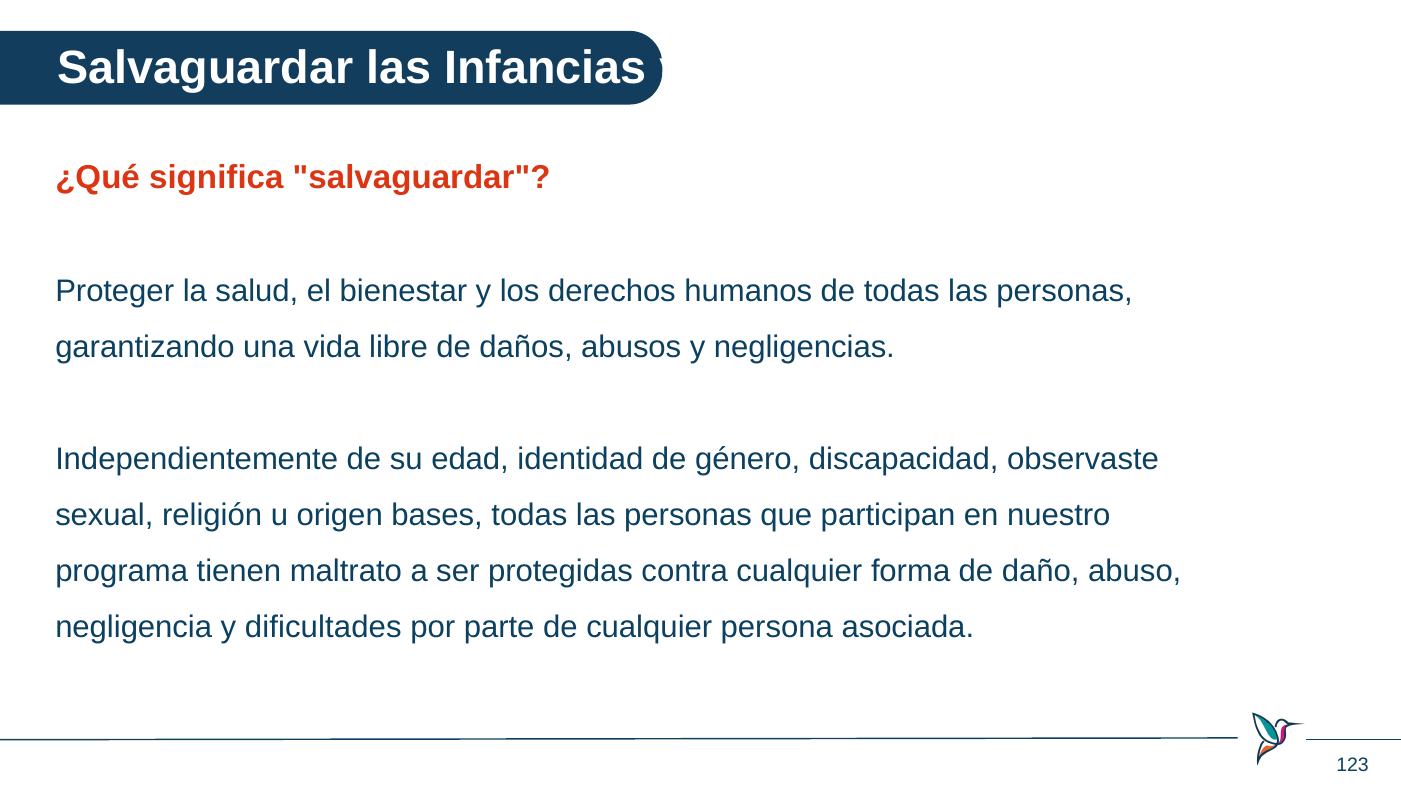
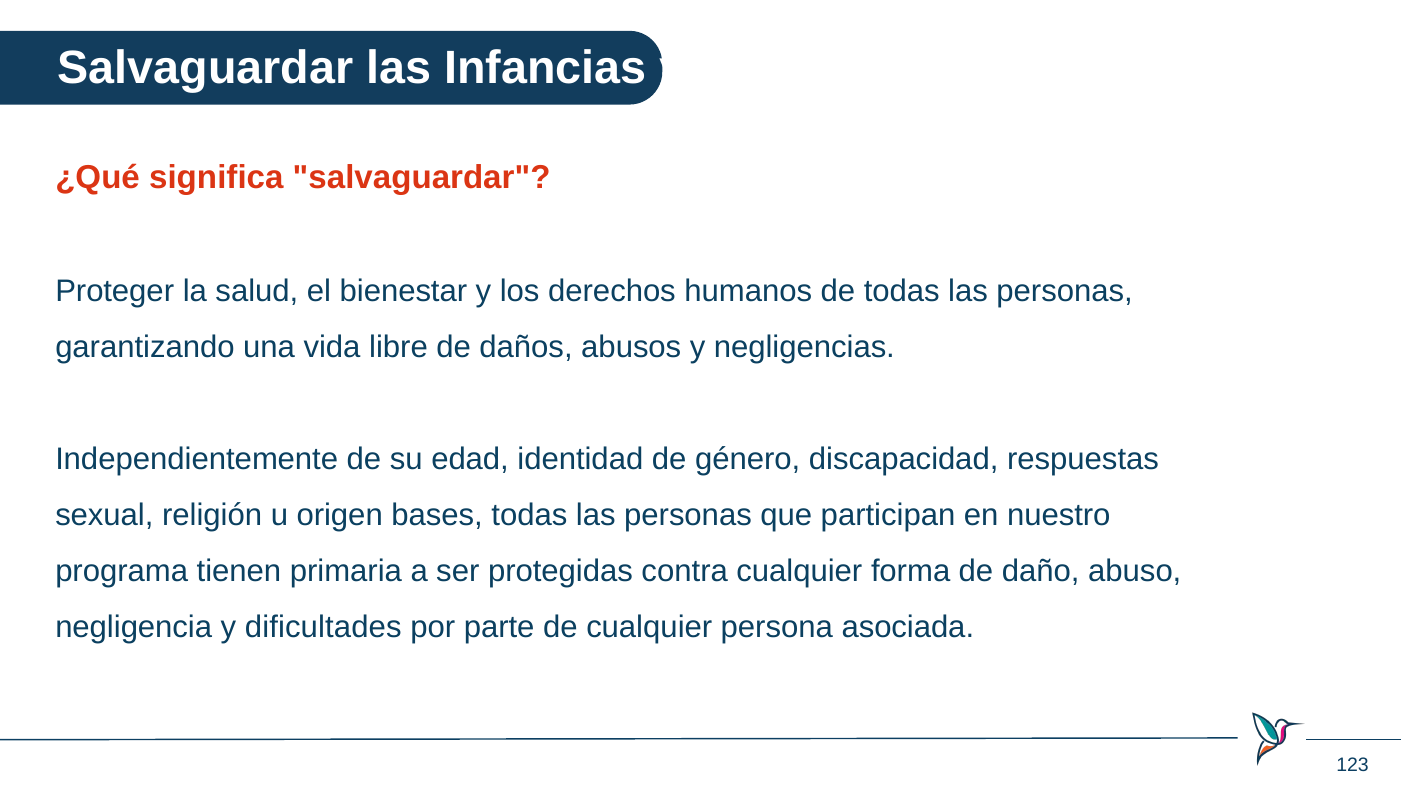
observaste: observaste -> respuestas (1083, 459)
maltrato: maltrato -> primaria (346, 571)
